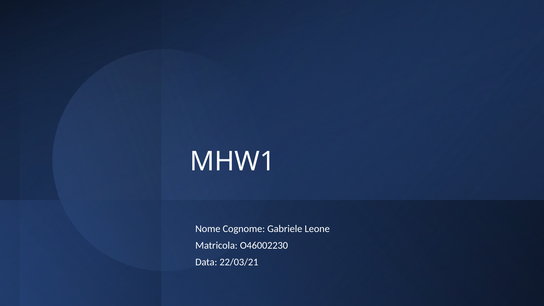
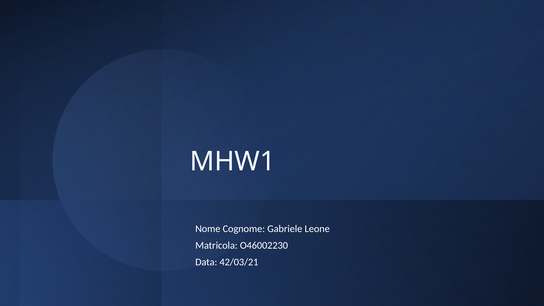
22/03/21: 22/03/21 -> 42/03/21 (239, 262)
